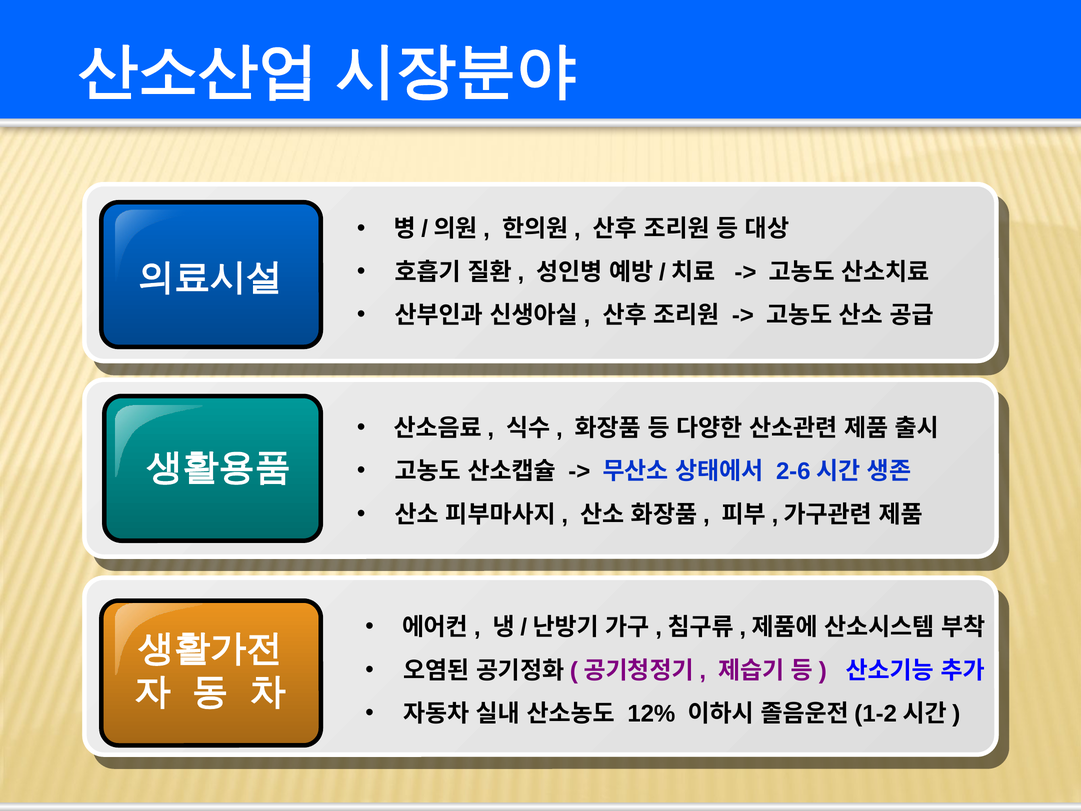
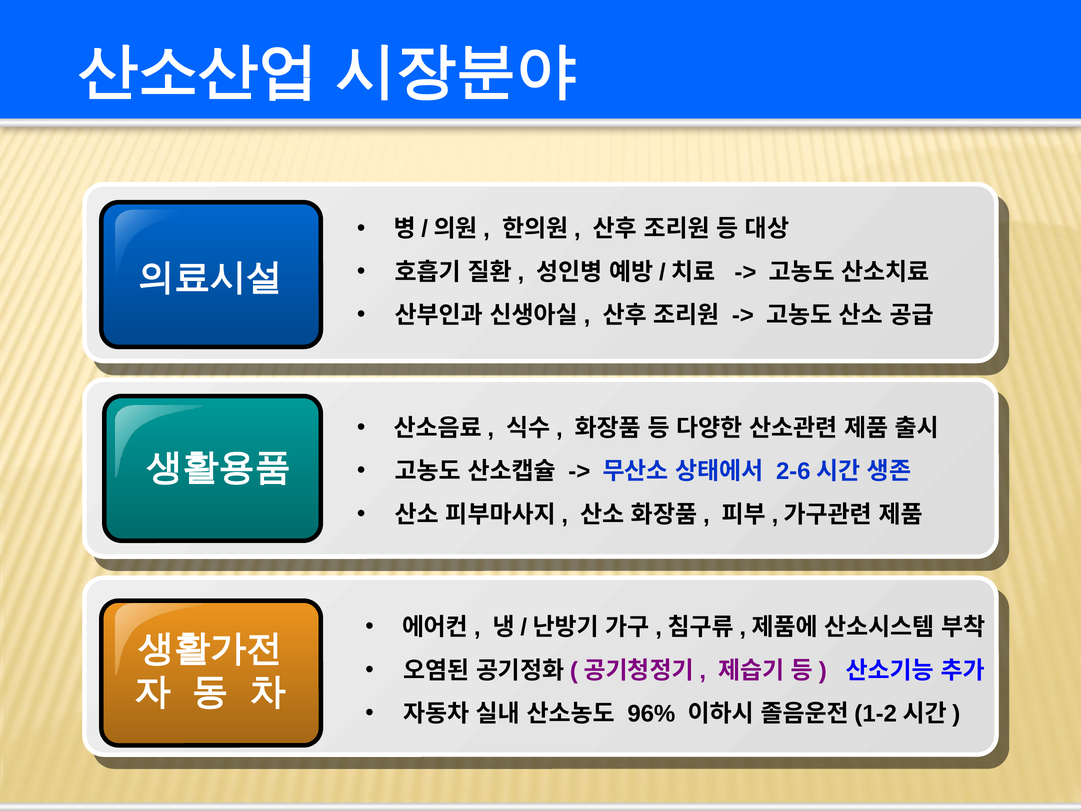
12%: 12% -> 96% (651, 714)
